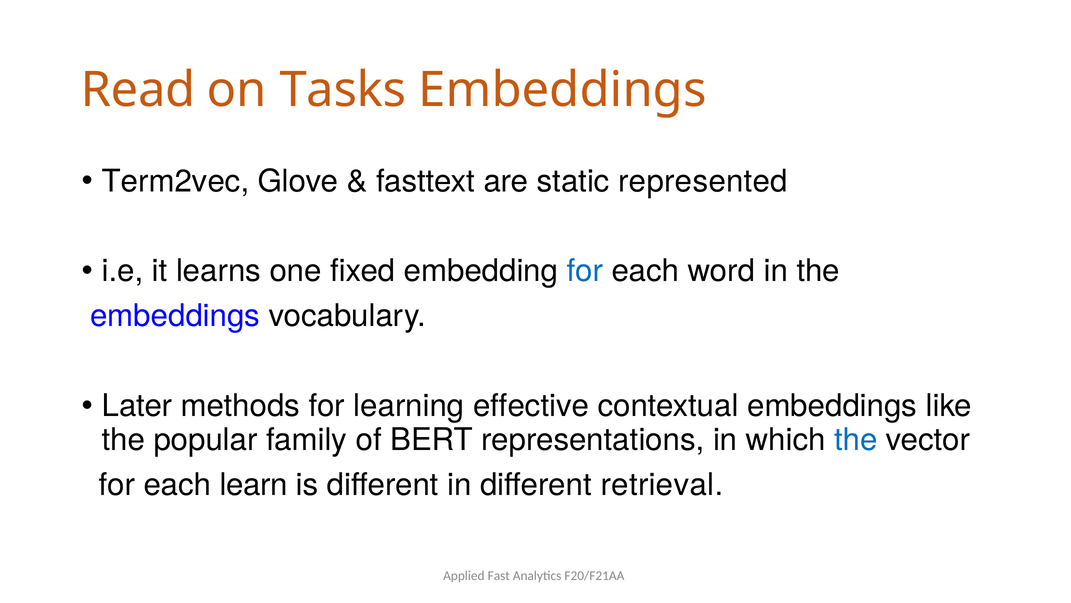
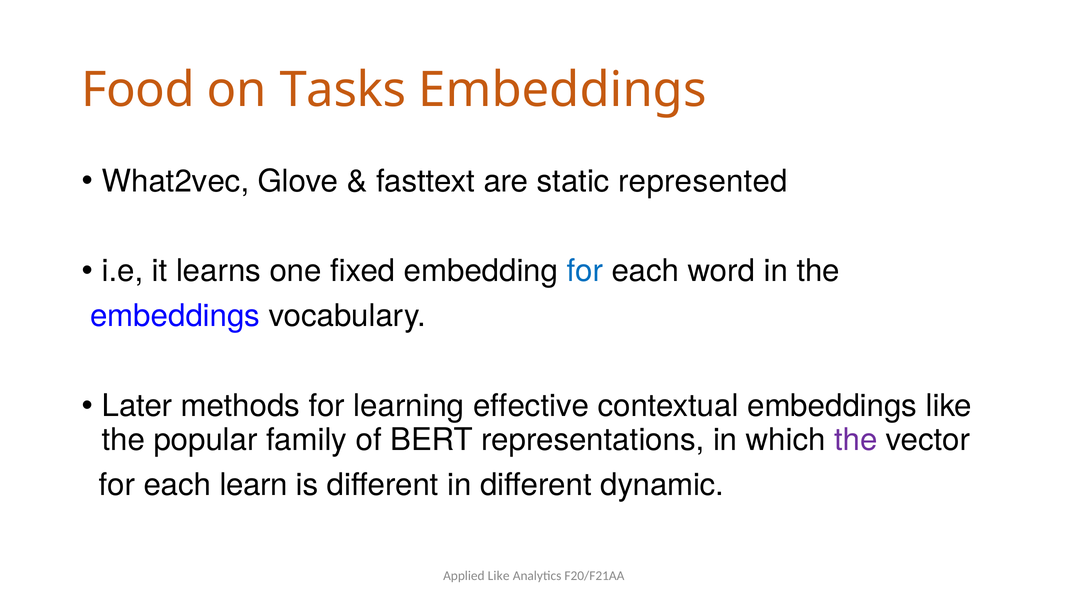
Read: Read -> Food (138, 90)
Term2vec: Term2vec -> What2vec (175, 181)
the colour: blue -> purple (856, 439)
retrieval: retrieval -> dynamic (662, 484)
Applied Fast: Fast -> Like (499, 575)
